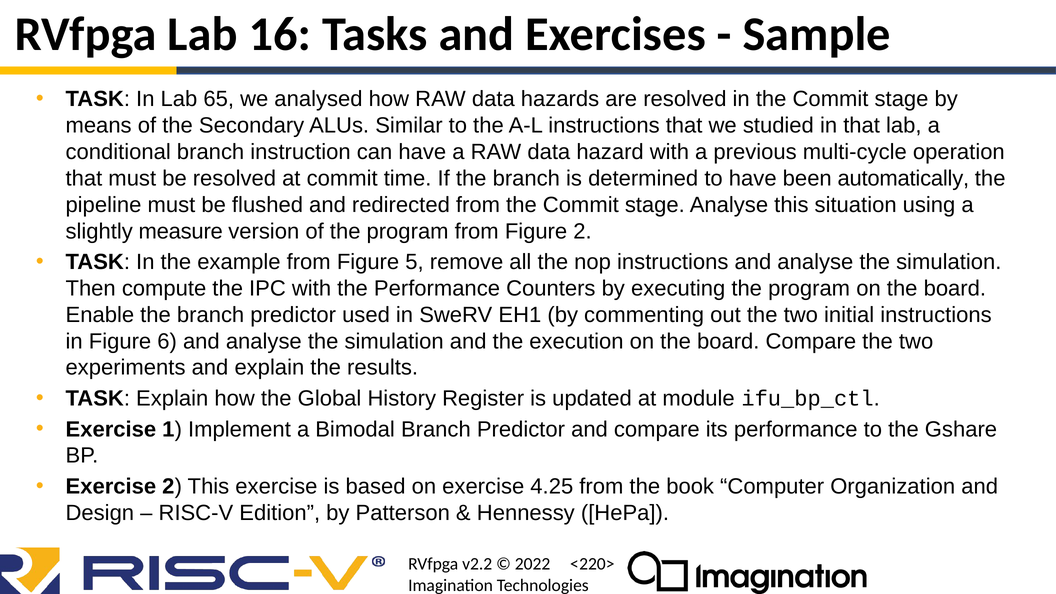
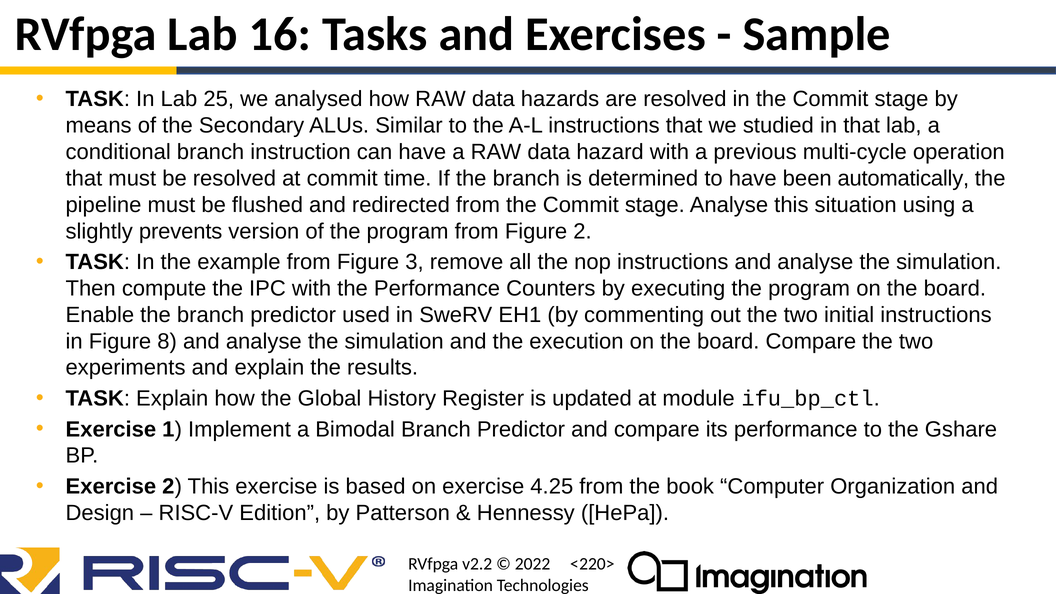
65: 65 -> 25 (219, 99)
measure: measure -> prevents (181, 231)
5: 5 -> 3 (414, 262)
6: 6 -> 8 (167, 341)
